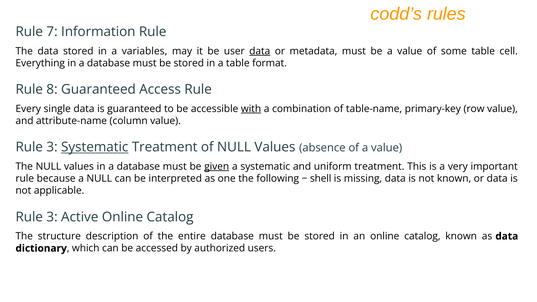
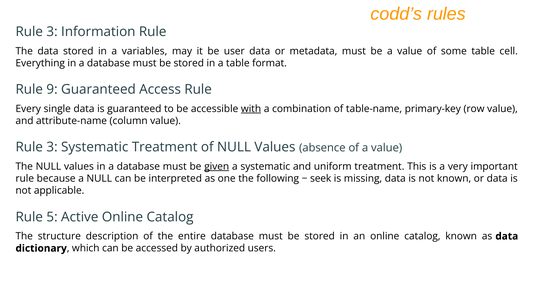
7: 7 -> 3 (52, 32)
data underline: present -> none (260, 51)
8: 8 -> 9 (52, 90)
Systematic underline: present -> none (95, 147)
shell: shell -> seek (321, 179)
3: 3 -> 5 (52, 217)
